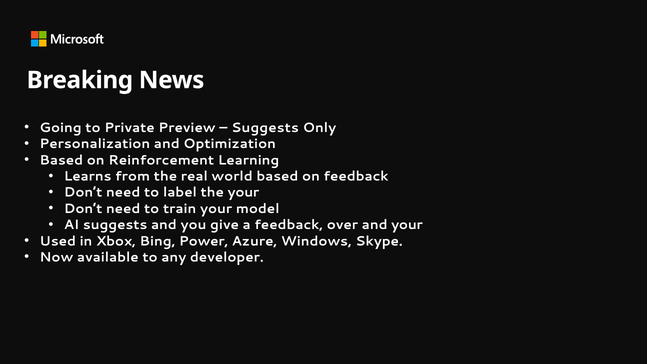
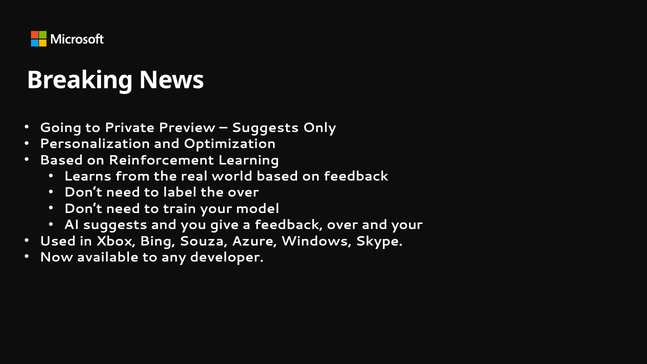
the your: your -> over (243, 193)
Power: Power -> Souza (203, 241)
